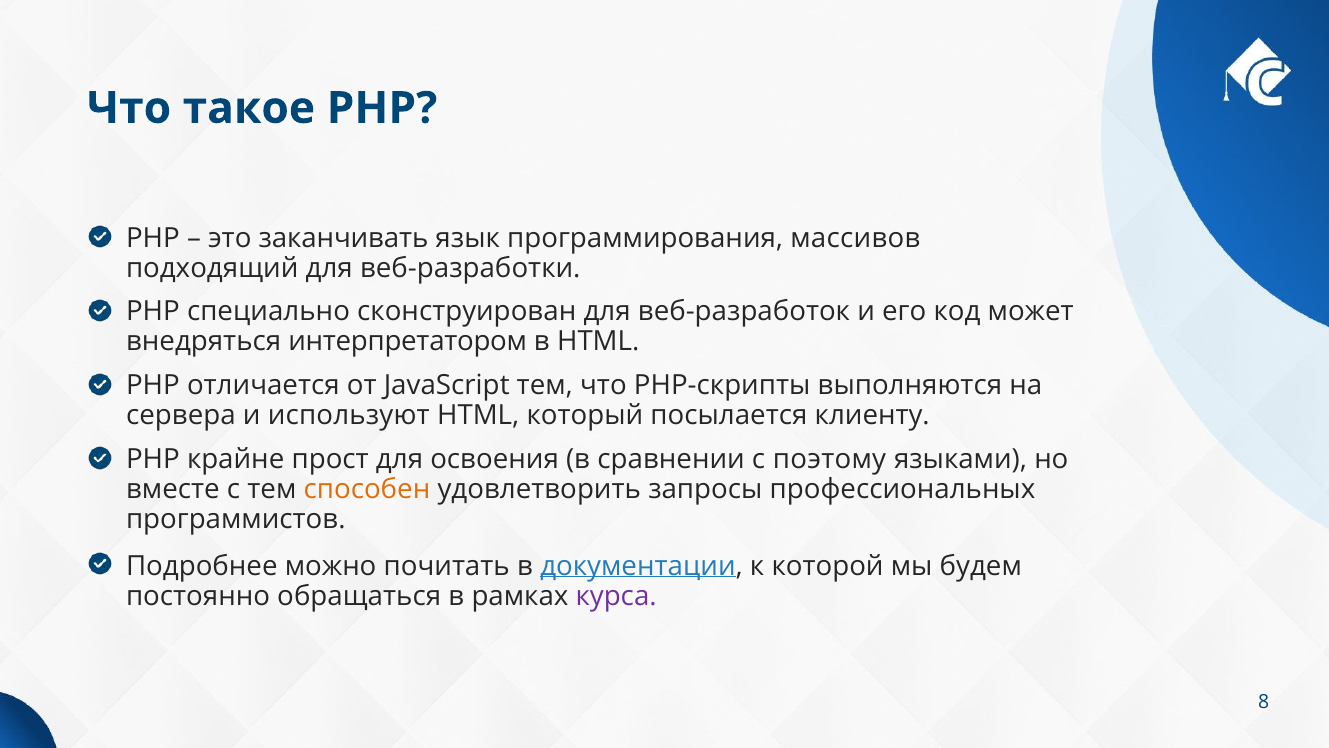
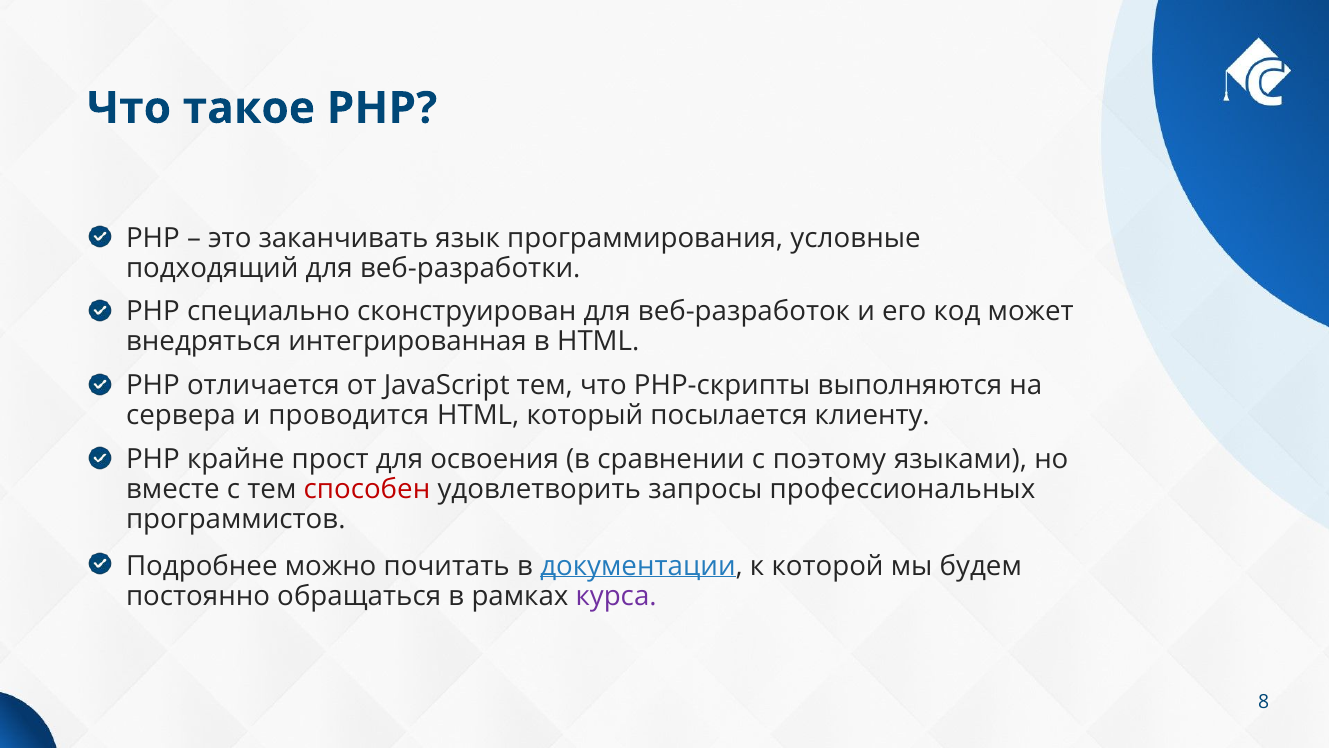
массивов: массивов -> условные (856, 238)
интерпретатором: интерпретатором -> интегрированная (408, 341)
используют: используют -> проводится (349, 415)
способен colour: orange -> red (367, 489)
